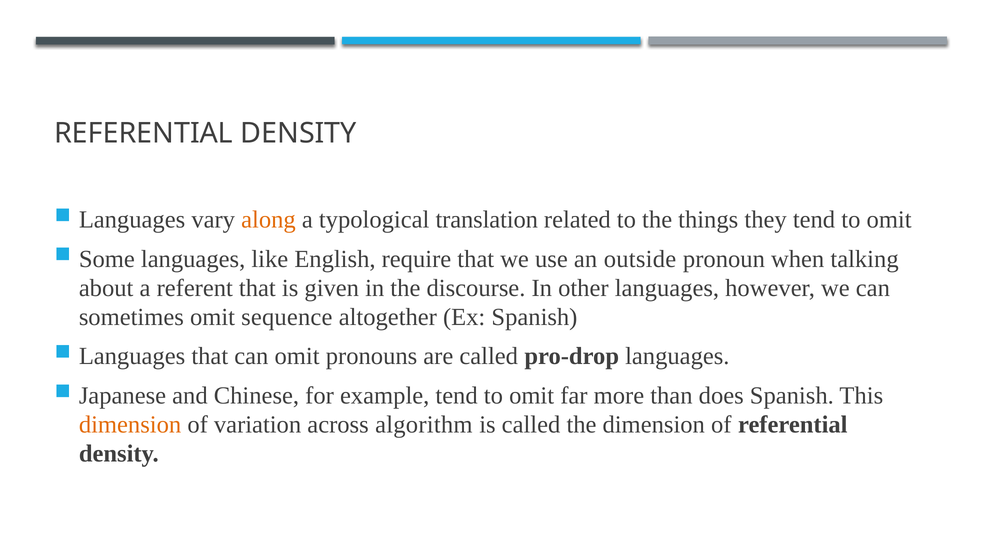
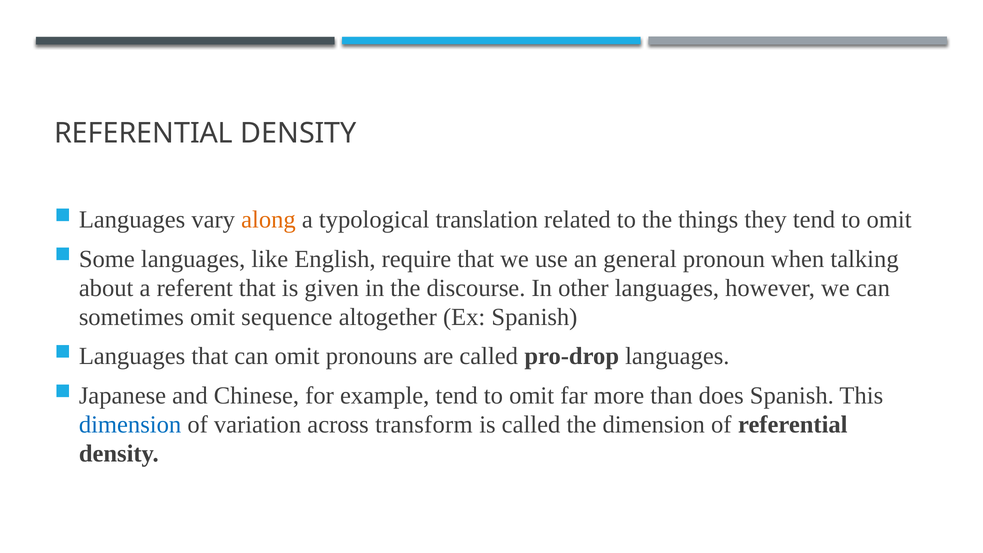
outside: outside -> general (640, 259)
dimension colour: orange -> blue (130, 425)
algorithm: algorithm -> transform (424, 425)
